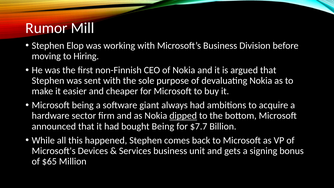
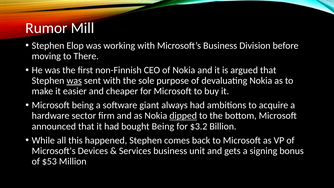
Hiring: Hiring -> There (86, 56)
was underline: none -> present (74, 81)
$7.7: $7.7 -> $3.2 (199, 126)
$65: $65 -> $53 (49, 161)
